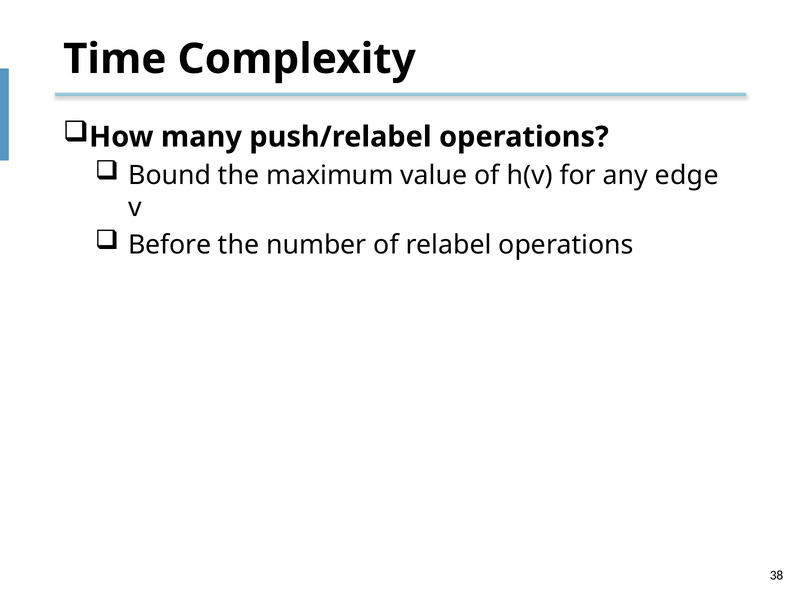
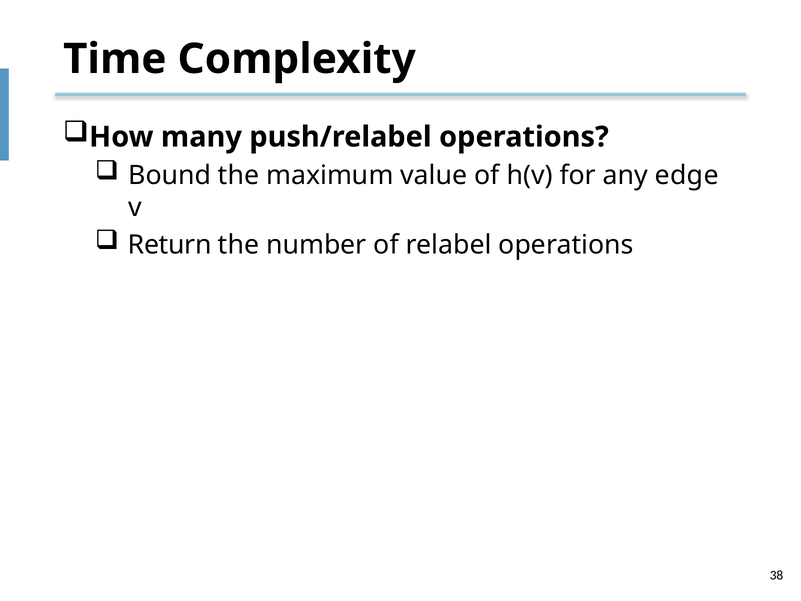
Before: Before -> Return (170, 245)
